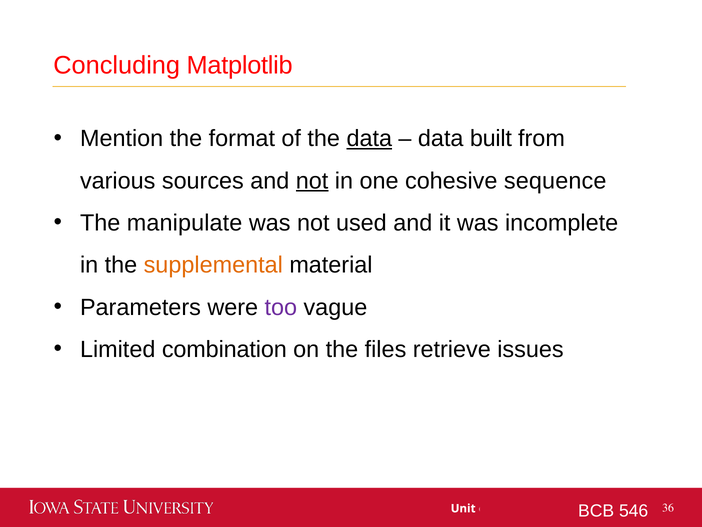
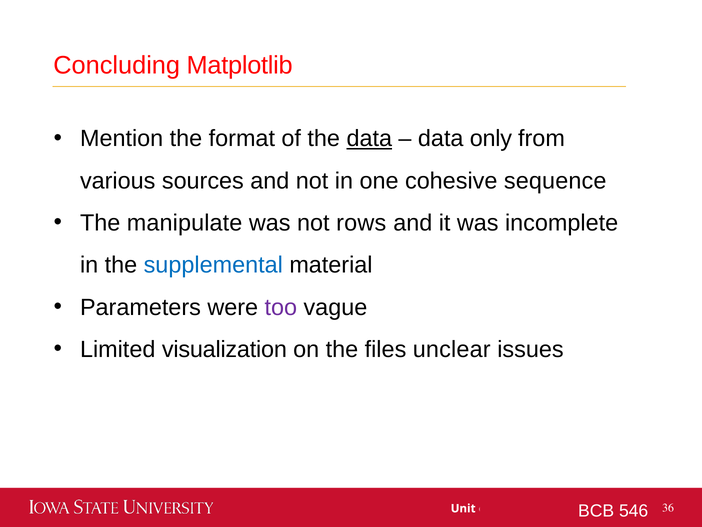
built: built -> only (491, 139)
not underline: present -> none (312, 181)
used: used -> rows (361, 223)
supplemental colour: orange -> blue (213, 265)
combination: combination -> visualization (224, 349)
retrieve: retrieve -> unclear (452, 349)
